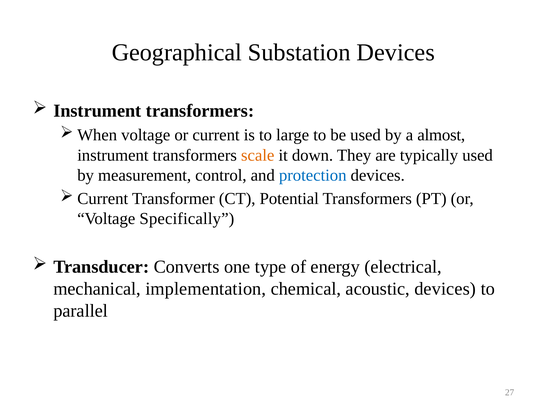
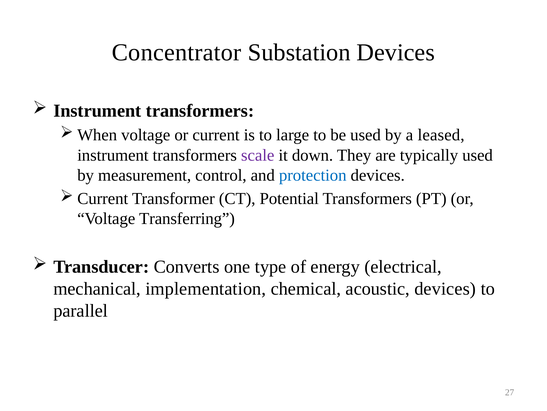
Geographical: Geographical -> Concentrator (177, 52)
almost: almost -> leased (441, 135)
scale colour: orange -> purple (258, 155)
Specifically: Specifically -> Transferring (187, 218)
